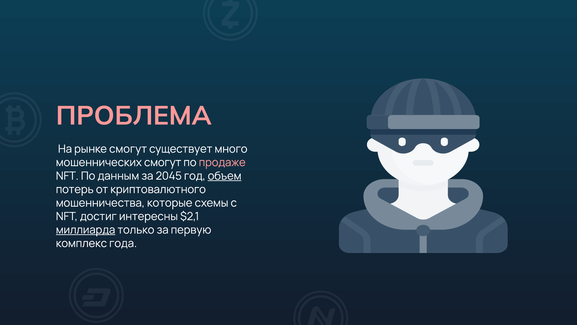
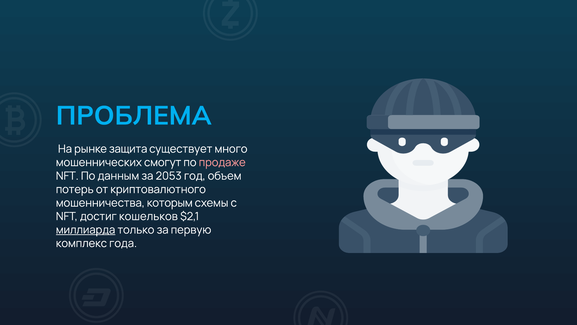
ПРОБЛЕМА colour: pink -> light blue (134, 116)
рынке смогут: смогут -> защита (128, 149)
2045: 2045 -> 2053 (169, 176)
объем underline: present -> none (225, 176)
которые: которые -> которым (170, 203)
интересны: интересны -> кошельков (148, 216)
